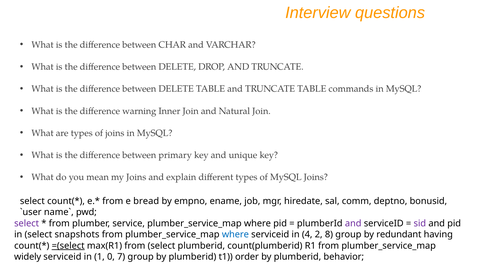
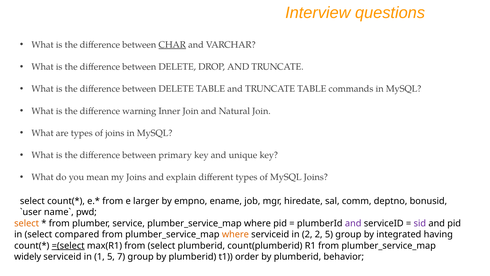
CHAR underline: none -> present (172, 45)
bread: bread -> larger (146, 201)
select colour: purple -> orange (27, 223)
snapshots: snapshots -> compared (77, 234)
where colour: blue -> orange (235, 234)
in 4: 4 -> 2 (307, 234)
2 8: 8 -> 5 (329, 234)
redundant: redundant -> integrated (399, 234)
1 0: 0 -> 5 (111, 256)
